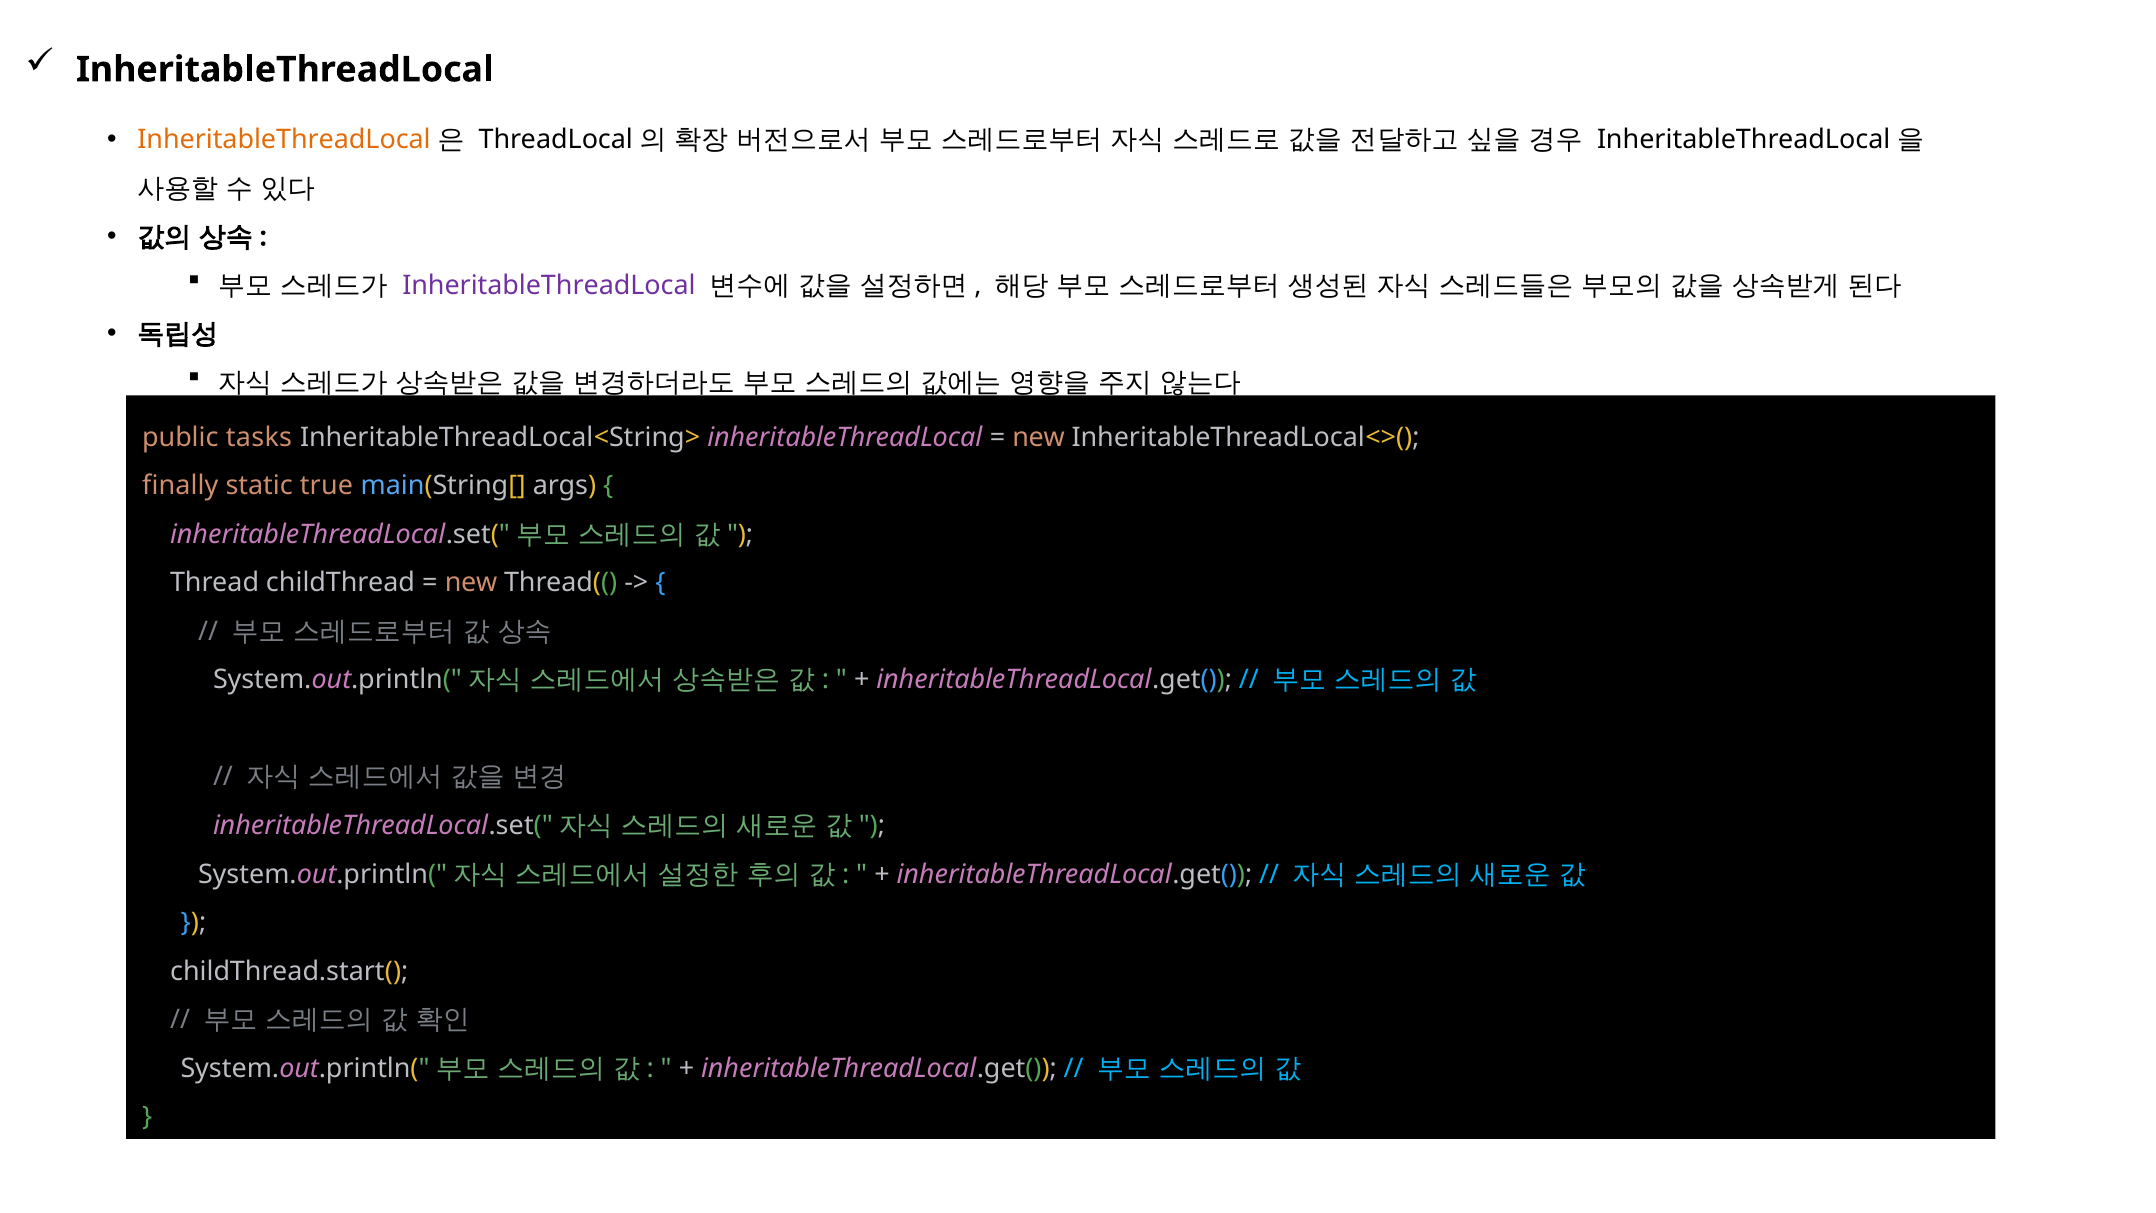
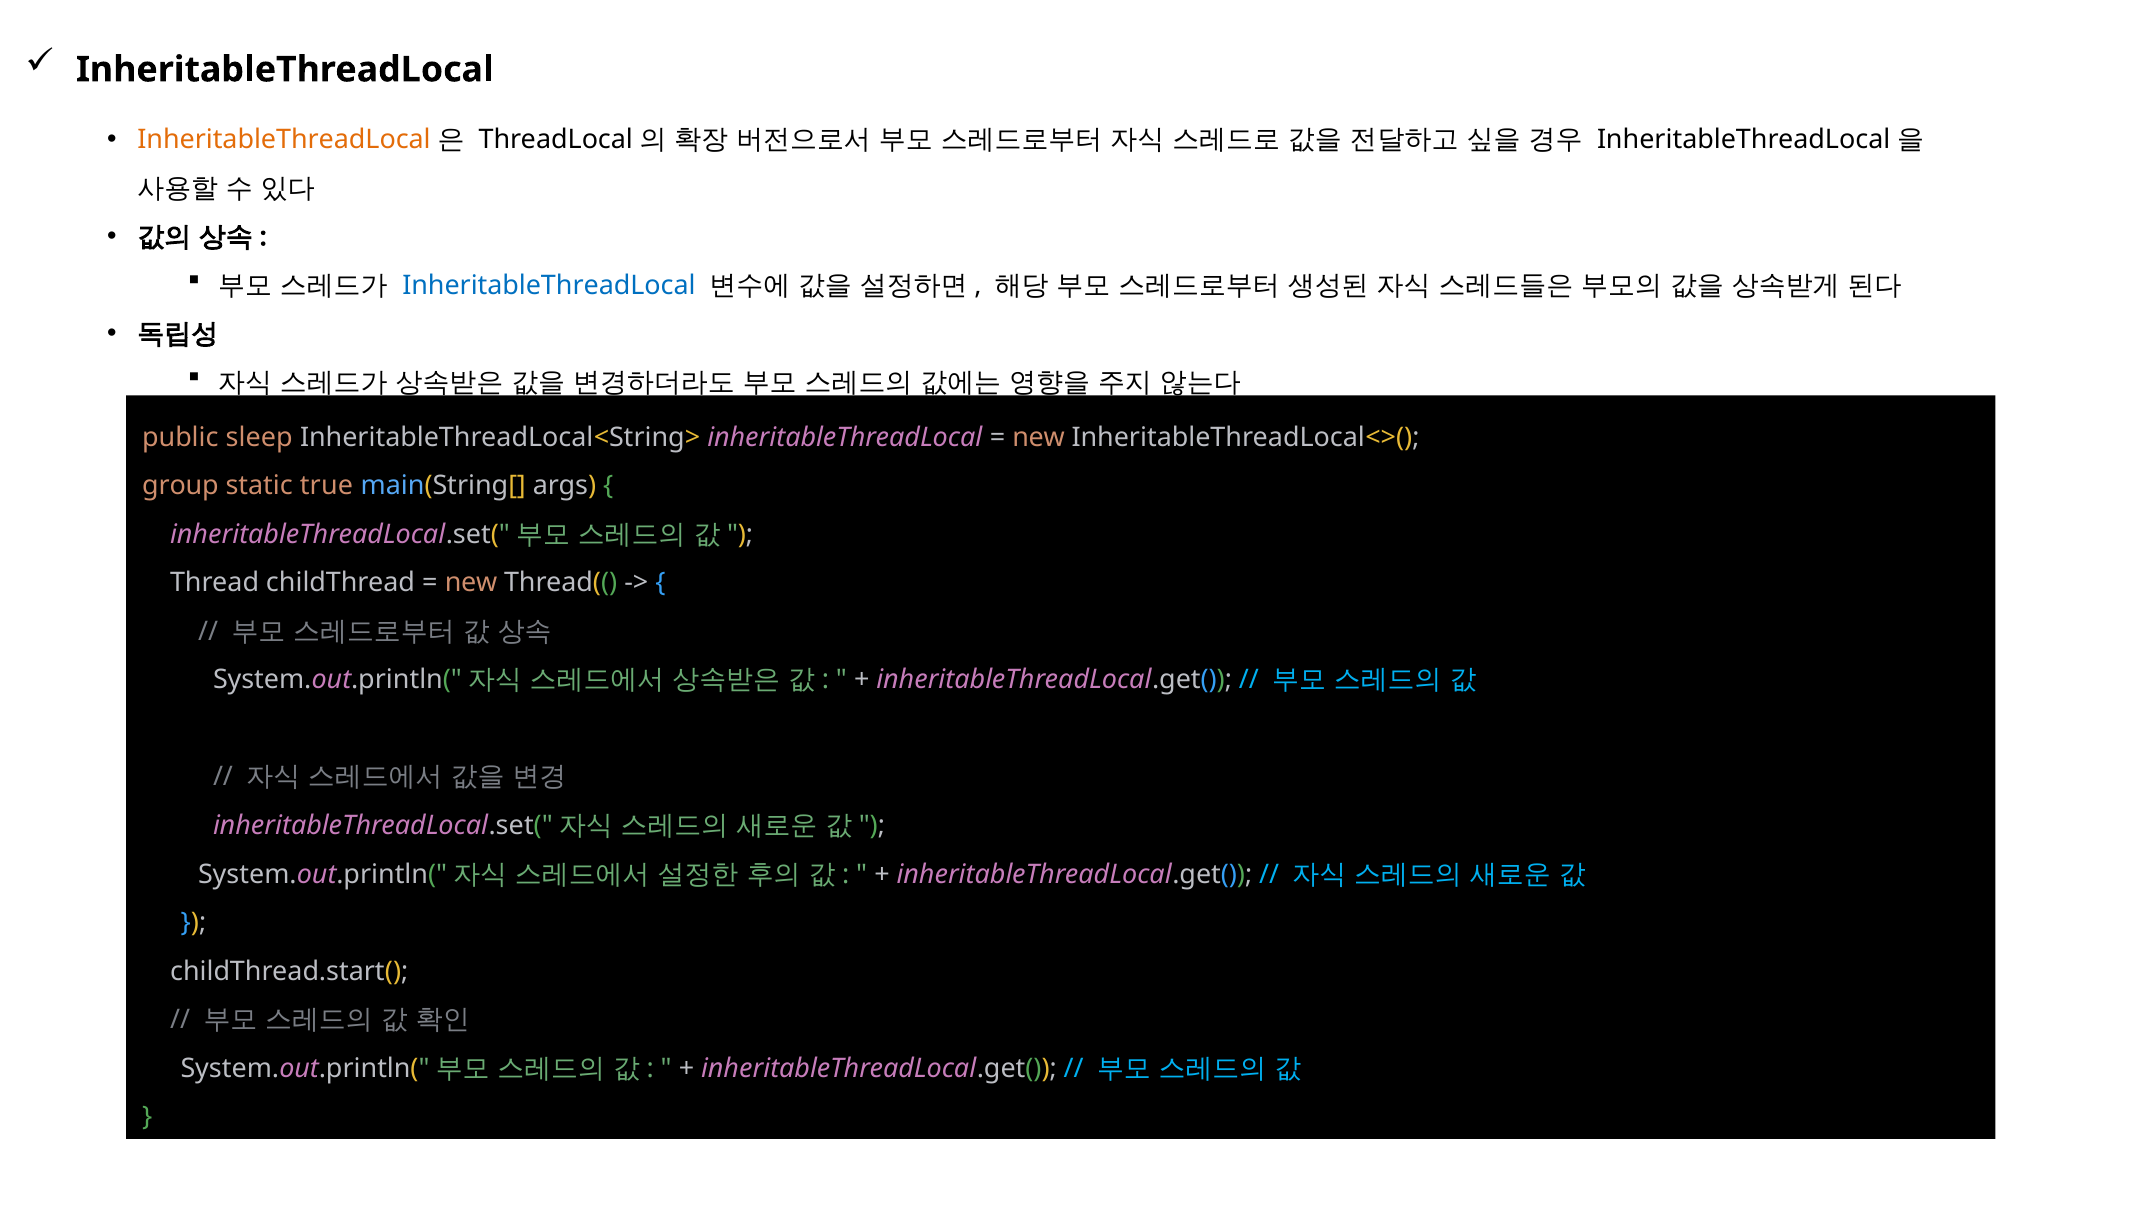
InheritableThreadLocal colour: purple -> blue (549, 285)
tasks: tasks -> sleep (259, 437)
finally: finally -> group (180, 486)
